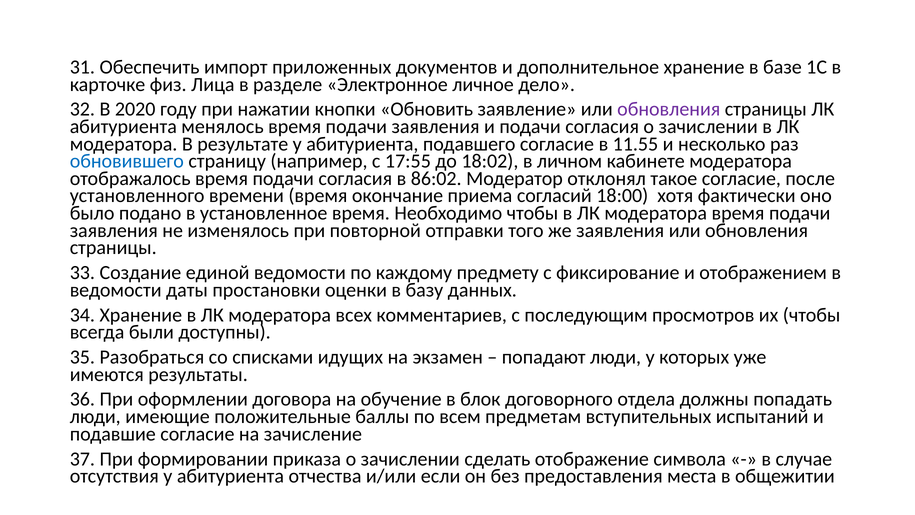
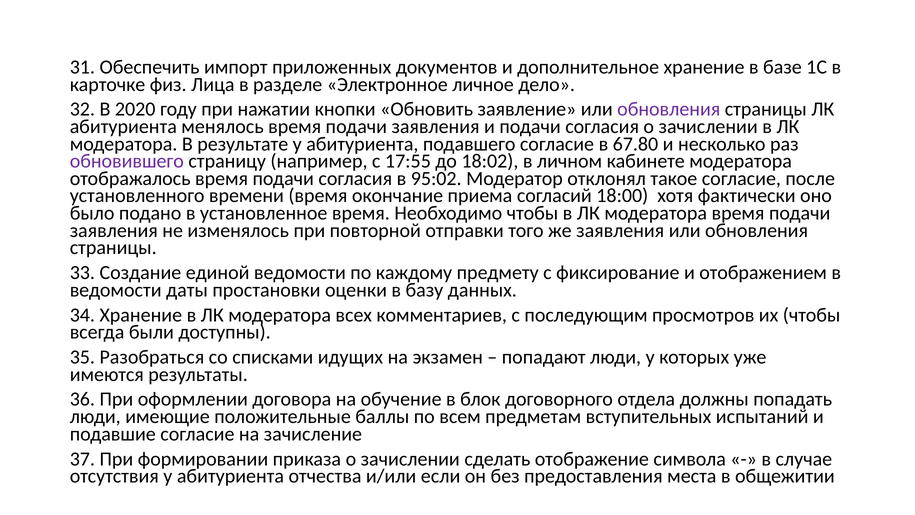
11.55: 11.55 -> 67.80 (635, 144)
обновившего colour: blue -> purple (127, 161)
86:02: 86:02 -> 95:02 (436, 178)
